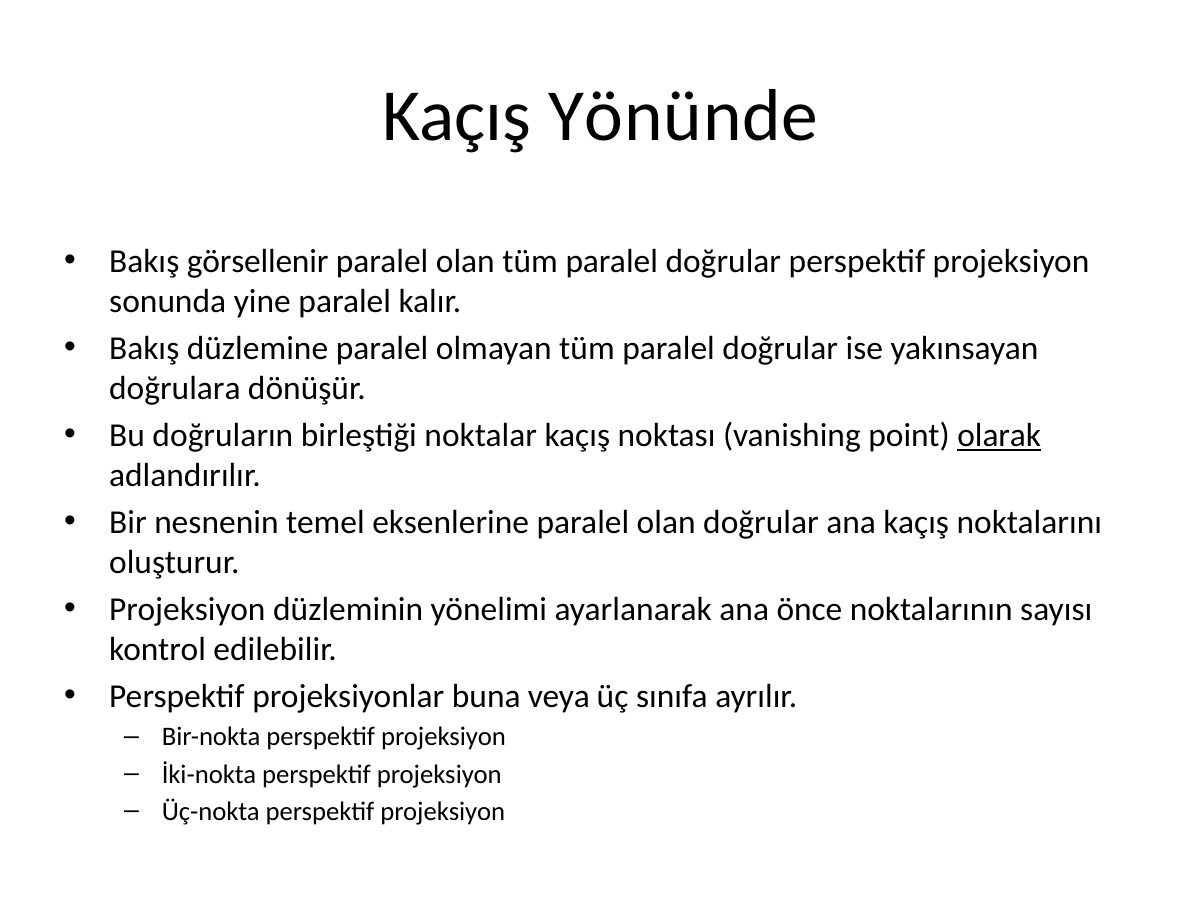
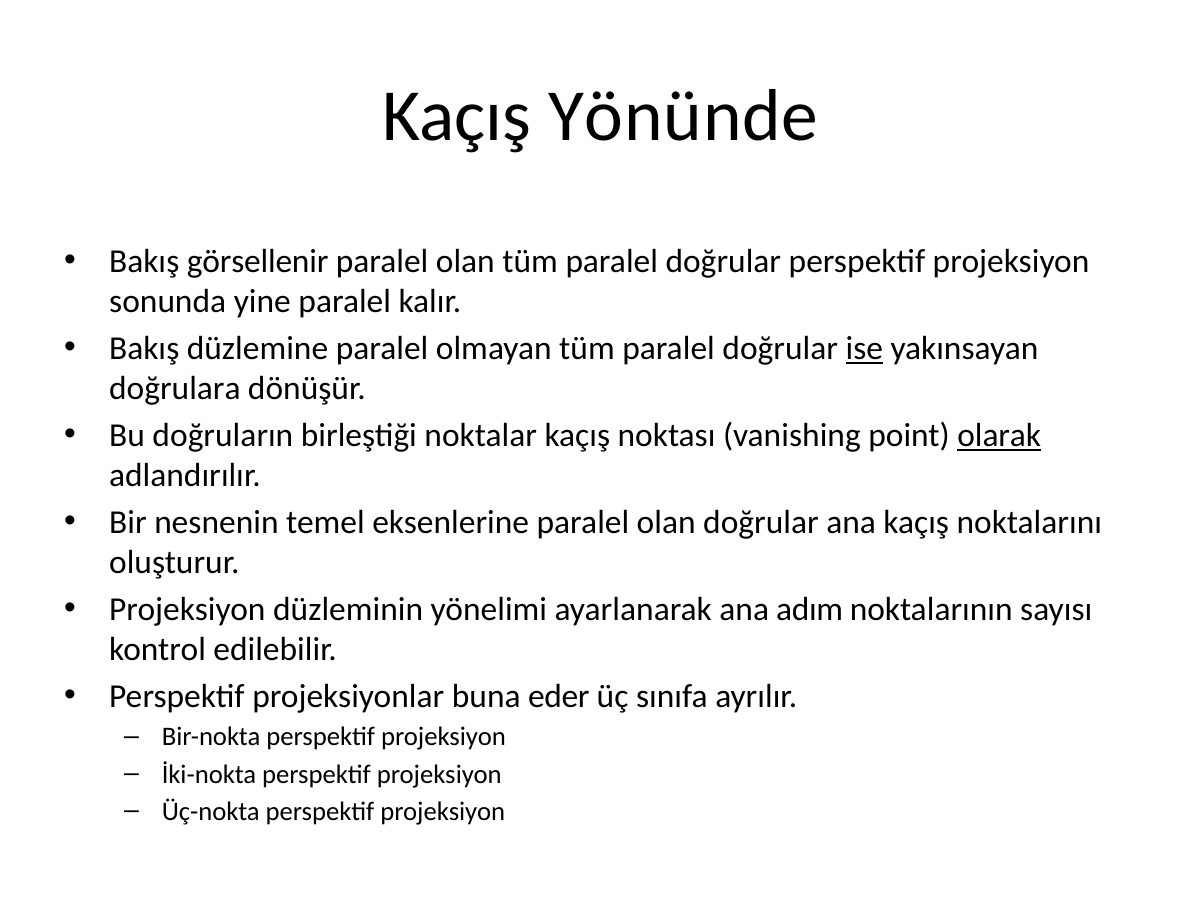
ise underline: none -> present (864, 349)
önce: önce -> adım (810, 609)
veya: veya -> eder (559, 696)
